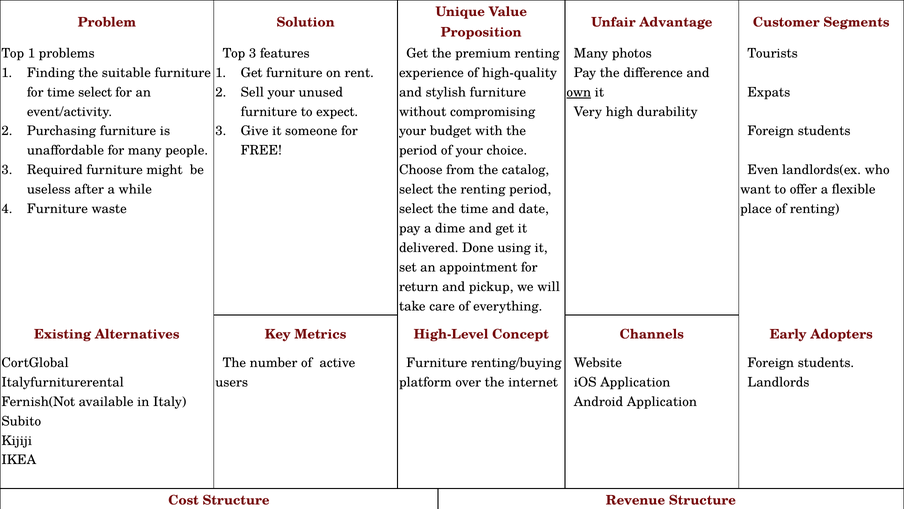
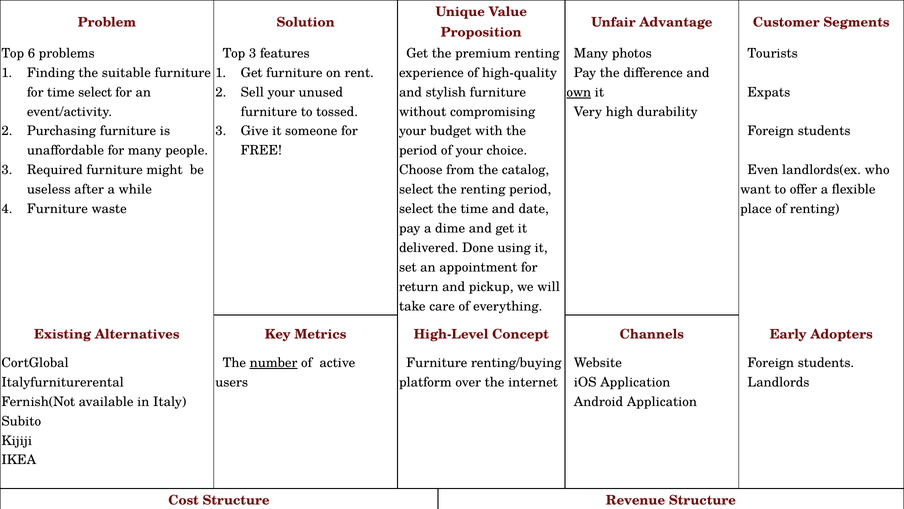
Top 1: 1 -> 6 (31, 53)
expect: expect -> tossed (337, 112)
number underline: none -> present (274, 363)
